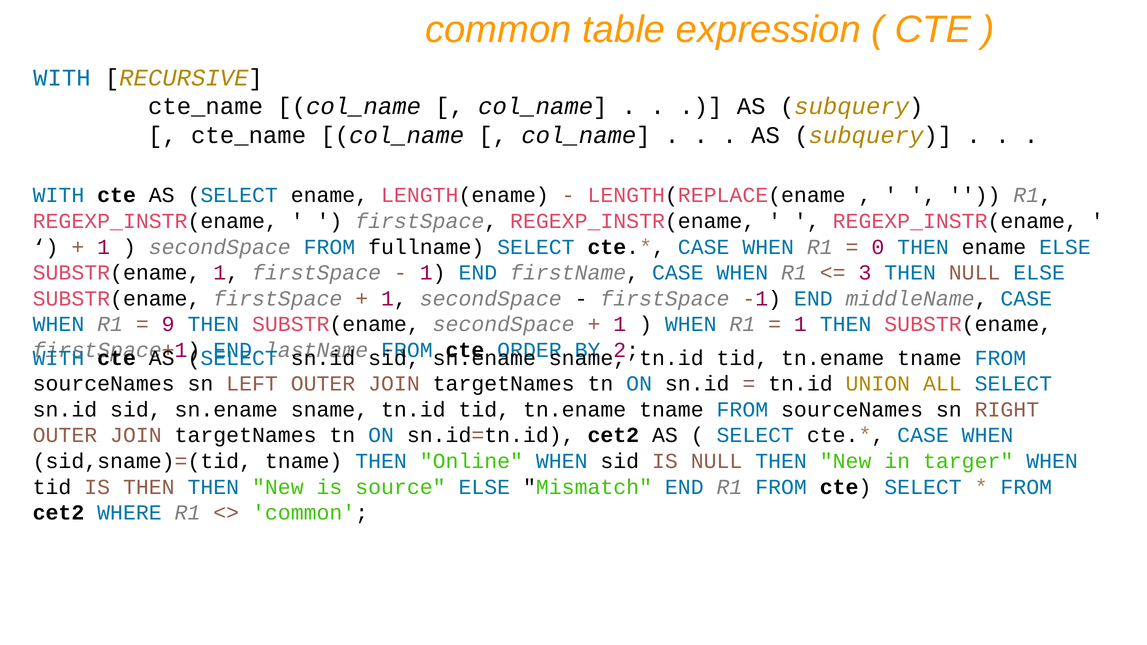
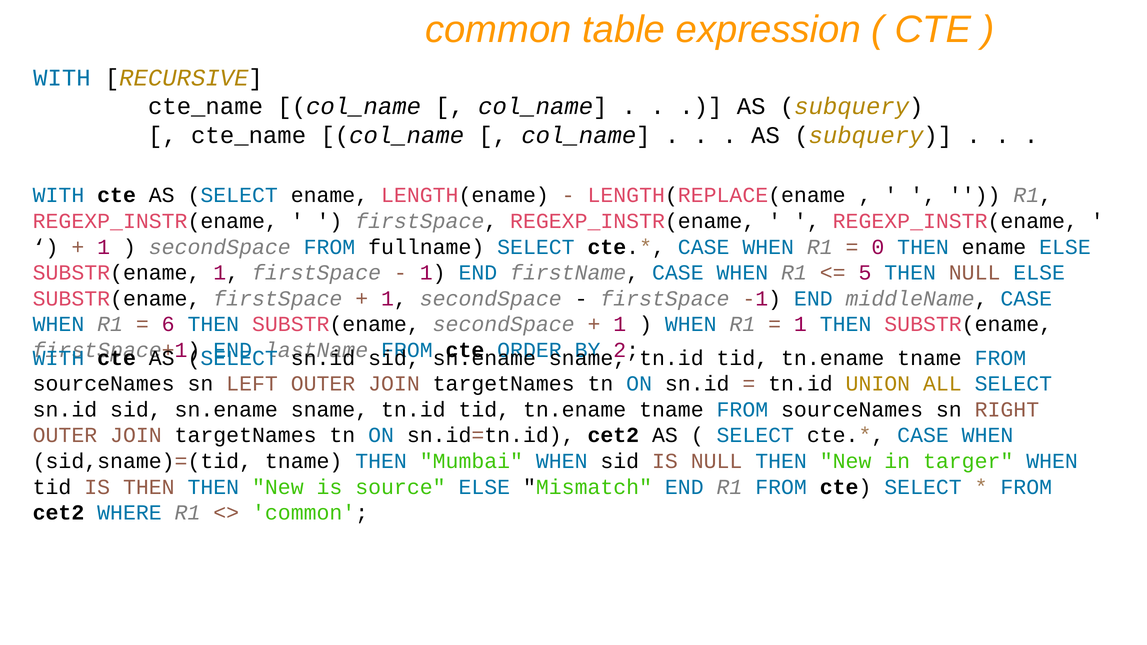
3: 3 -> 5 (865, 273)
9: 9 -> 6 (168, 324)
Online: Online -> Mumbai (471, 461)
